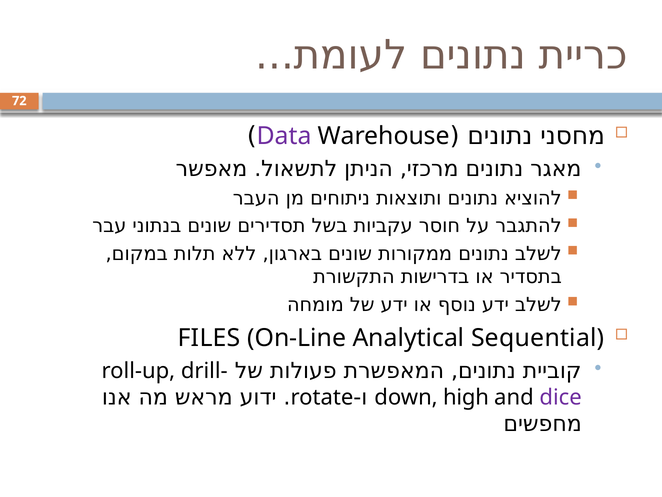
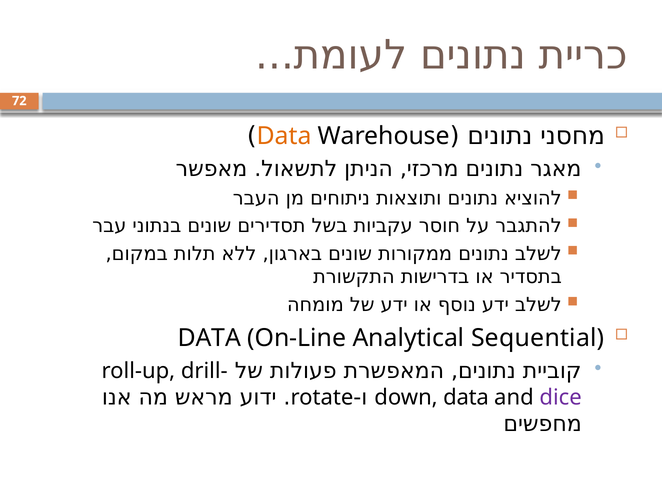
Data colour: purple -> orange (284, 136)
FILES: FILES -> DATA (209, 338)
high: high -> data (466, 397)
